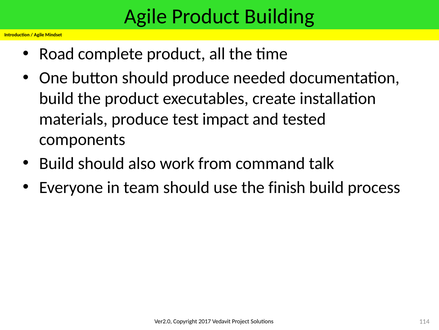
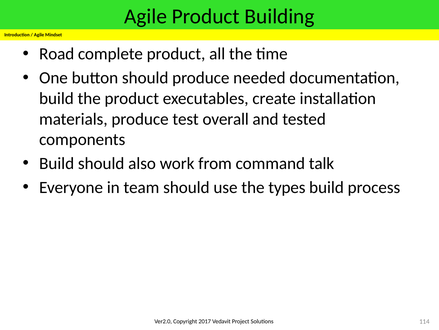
impact: impact -> overall (226, 119)
finish: finish -> types (287, 187)
